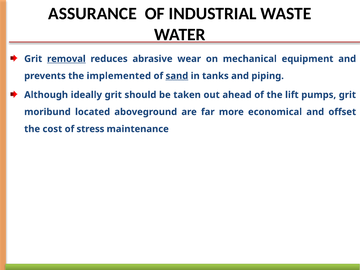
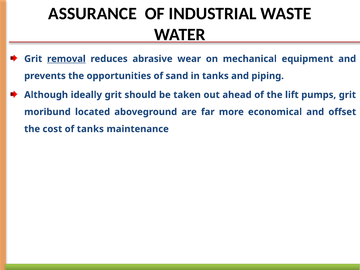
implemented: implemented -> opportunities (119, 76)
sand underline: present -> none (177, 76)
of stress: stress -> tanks (90, 129)
